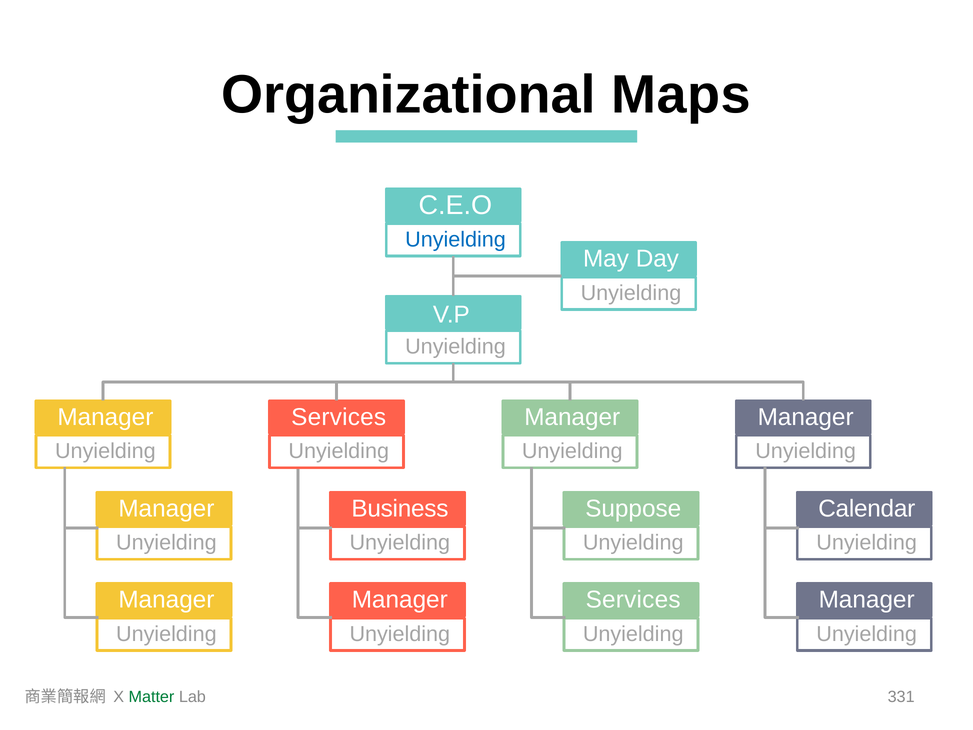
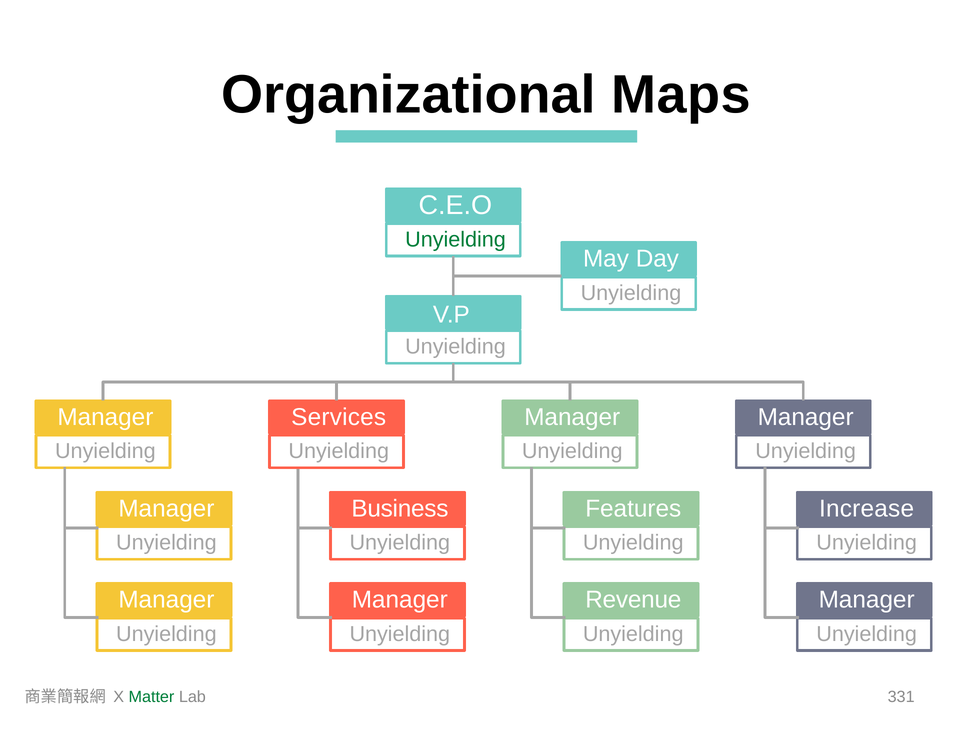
Unyielding colour: blue -> green (456, 239)
Suppose: Suppose -> Features (633, 508)
Calendar: Calendar -> Increase (867, 508)
Services: Services -> Revenue (633, 600)
